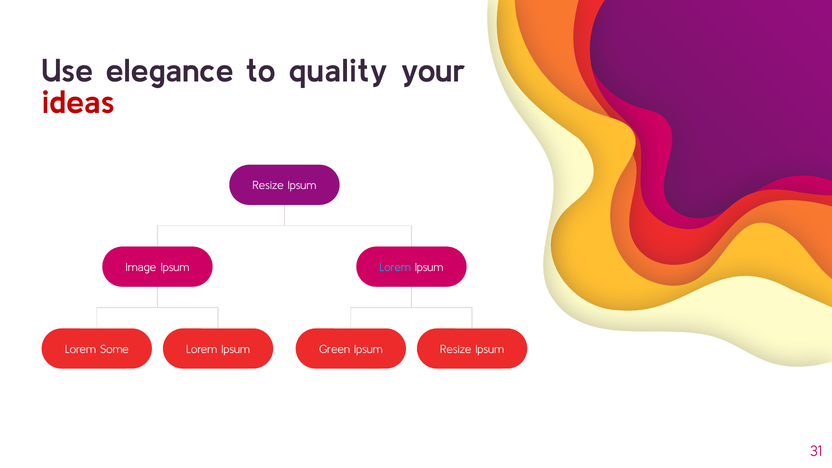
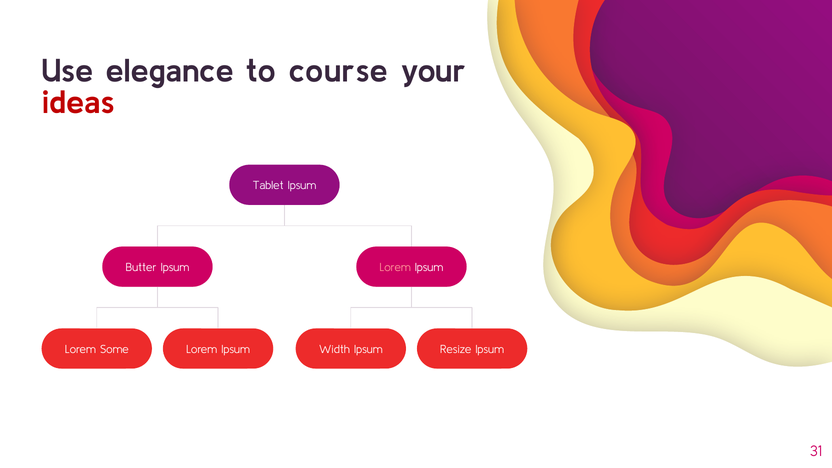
quality: quality -> course (338, 71)
Resize: Resize -> Tablet (268, 186)
Image: Image -> Butter (141, 267)
Lorem colour: light blue -> pink (395, 267)
Green: Green -> Width (334, 349)
